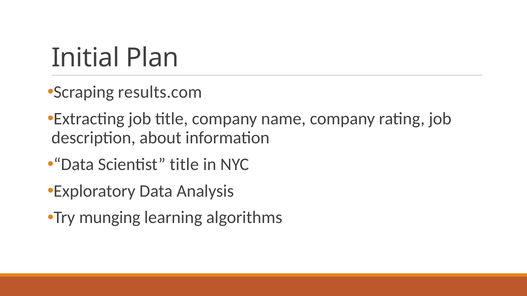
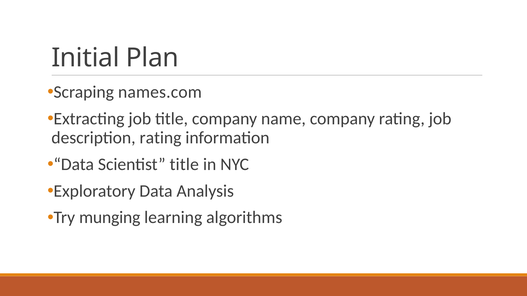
results.com: results.com -> names.com (160, 92)
description about: about -> rating (161, 138)
